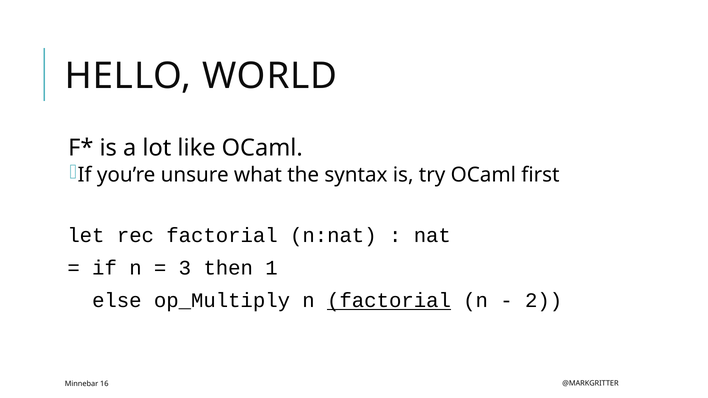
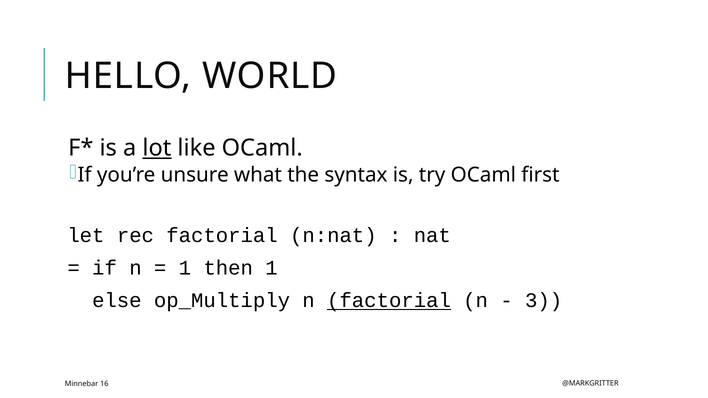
lot underline: none -> present (157, 148)
3: 3 -> 1 (185, 268)
2: 2 -> 3 (544, 301)
